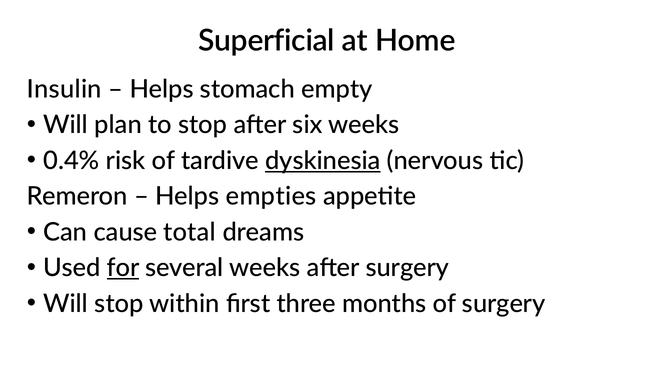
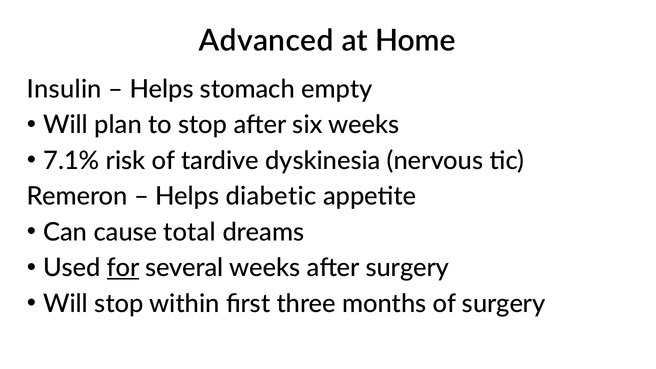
Superficial: Superficial -> Advanced (266, 41)
0.4%: 0.4% -> 7.1% (71, 161)
dyskinesia underline: present -> none (323, 161)
empties: empties -> diabetic (271, 197)
